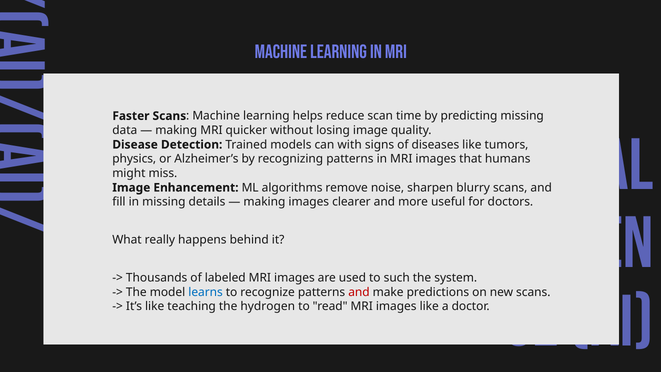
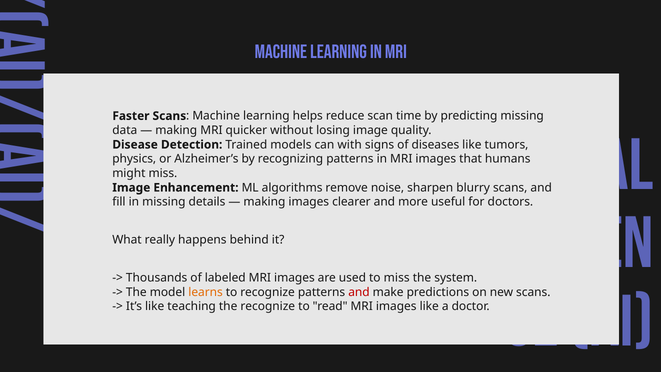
to such: such -> miss (397, 278)
learns colour: blue -> orange (206, 292)
the hydrogen: hydrogen -> recognize (268, 306)
